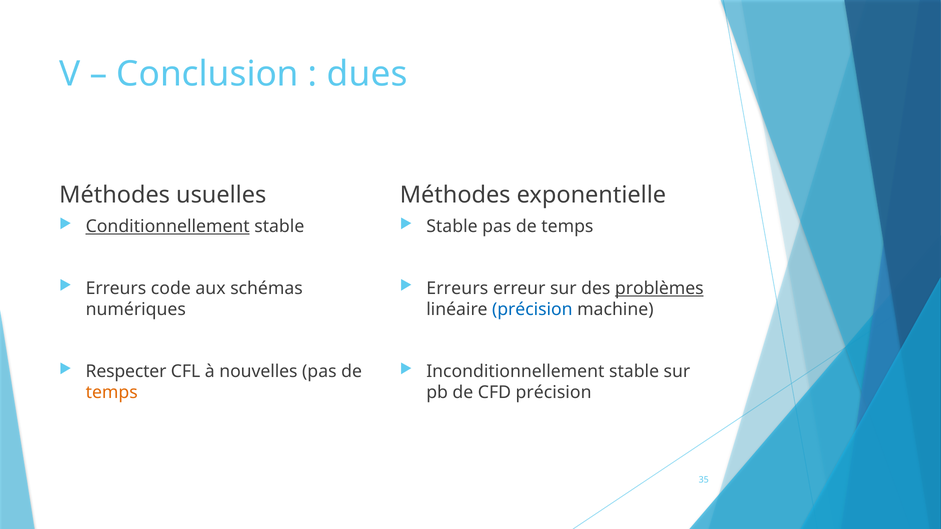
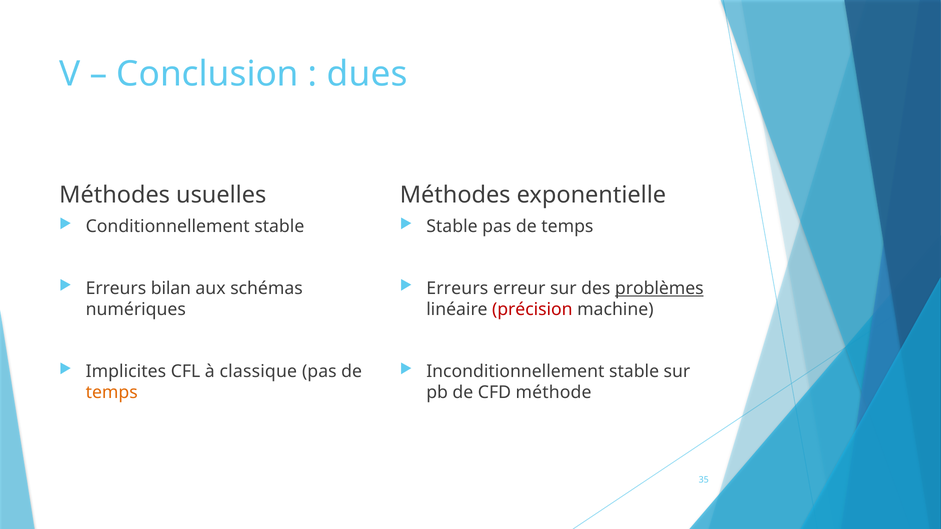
Conditionnellement underline: present -> none (168, 227)
code: code -> bilan (171, 289)
précision colour: blue -> red (532, 310)
Respecter: Respecter -> Implicites (126, 372)
nouvelles: nouvelles -> classique (258, 372)
CFD précision: précision -> méthode (554, 393)
